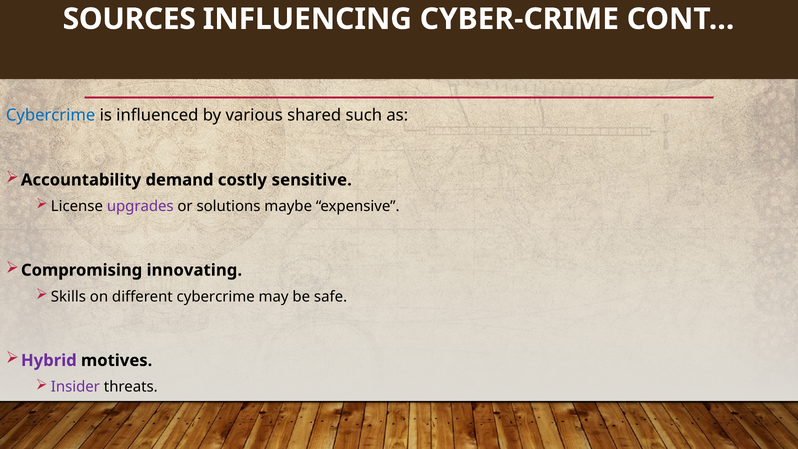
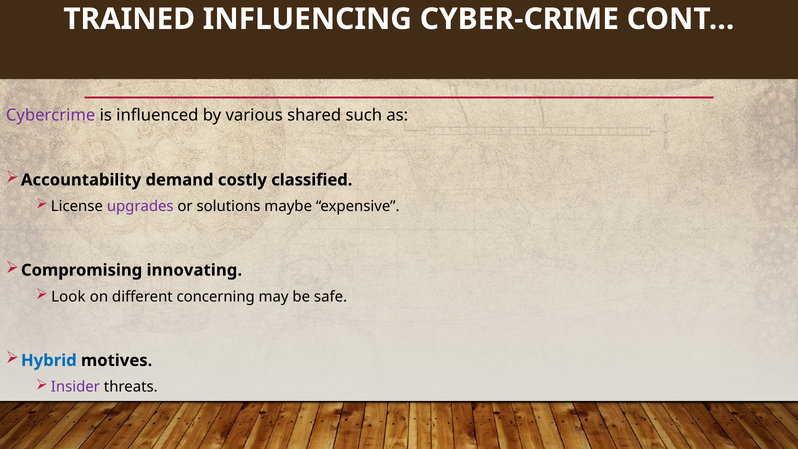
SOURCES: SOURCES -> TRAINED (129, 19)
Cybercrime colour: blue -> purple (51, 115)
sensitive: sensitive -> classified (312, 180)
Skills: Skills -> Look (68, 297)
different cybercrime: cybercrime -> concerning (216, 297)
Hybrid colour: purple -> blue (49, 360)
